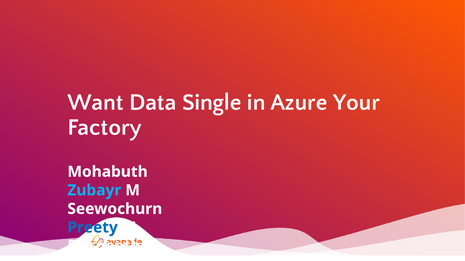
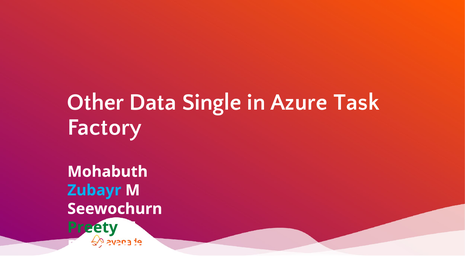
Want: Want -> Other (96, 102)
Your: Your -> Task (357, 102)
Preety colour: blue -> green (93, 228)
